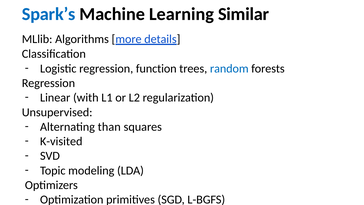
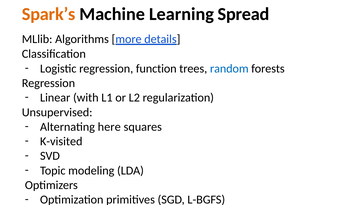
Spark’s colour: blue -> orange (49, 14)
Similar: Similar -> Spread (244, 14)
than: than -> here (109, 127)
